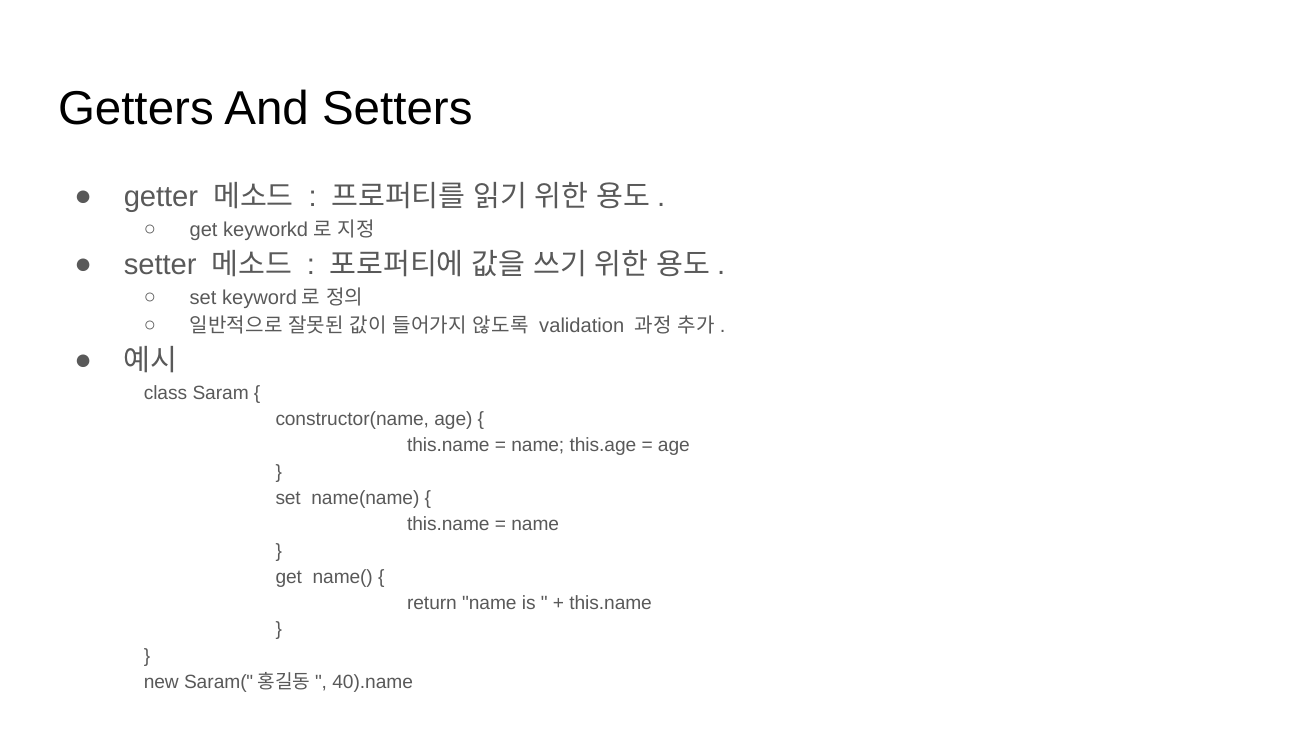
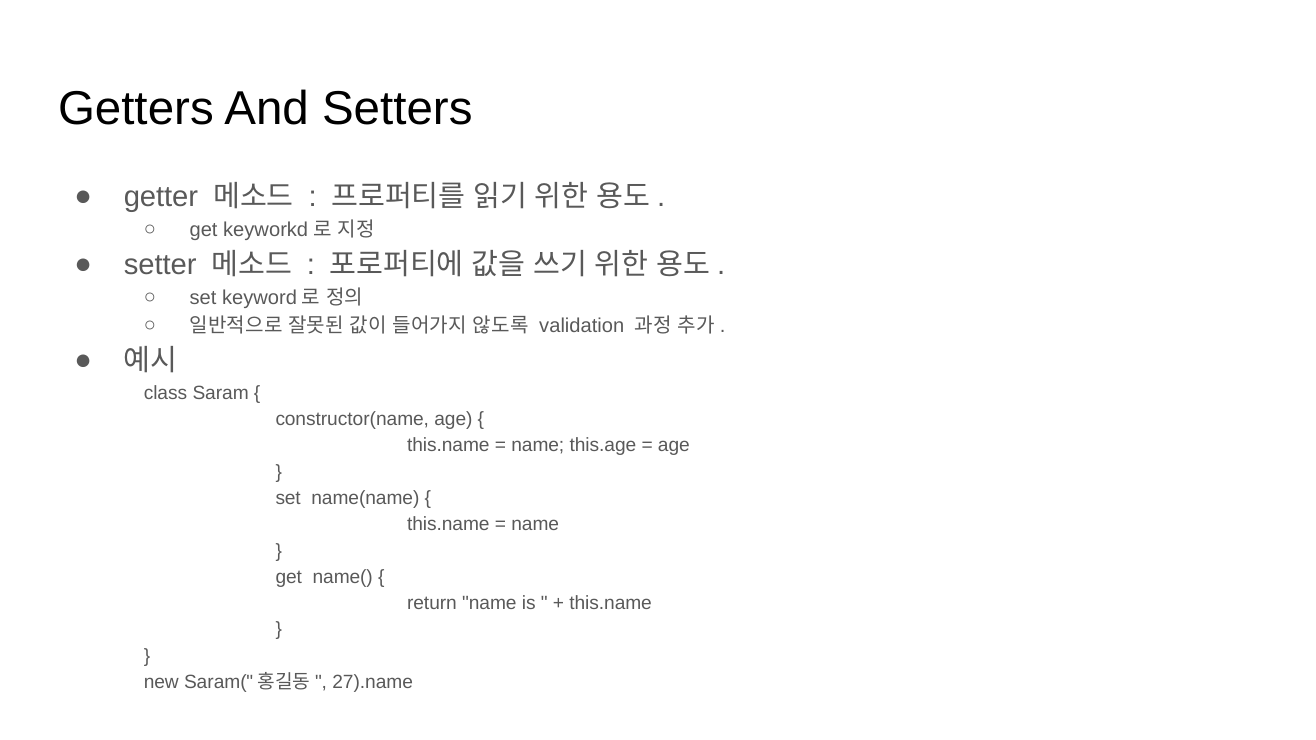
40).name: 40).name -> 27).name (373, 683)
